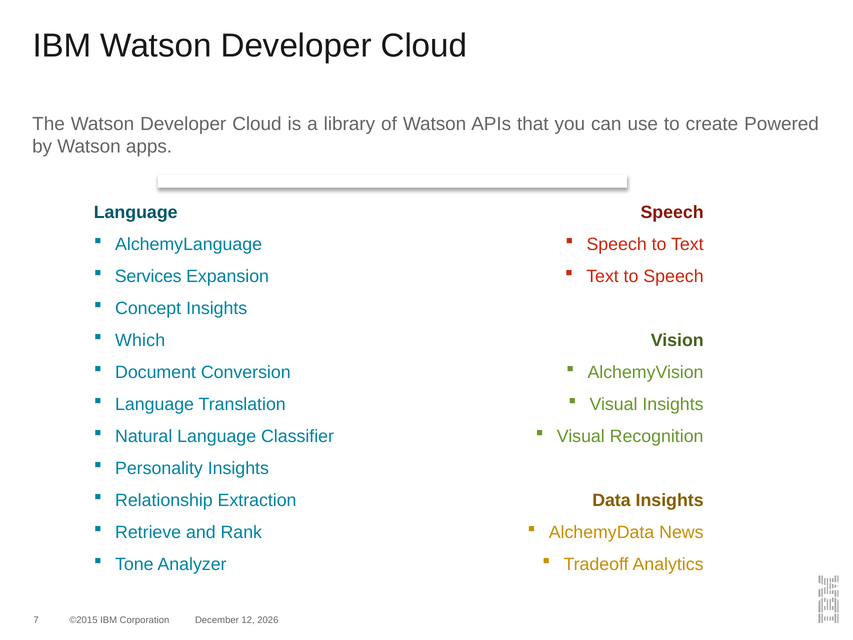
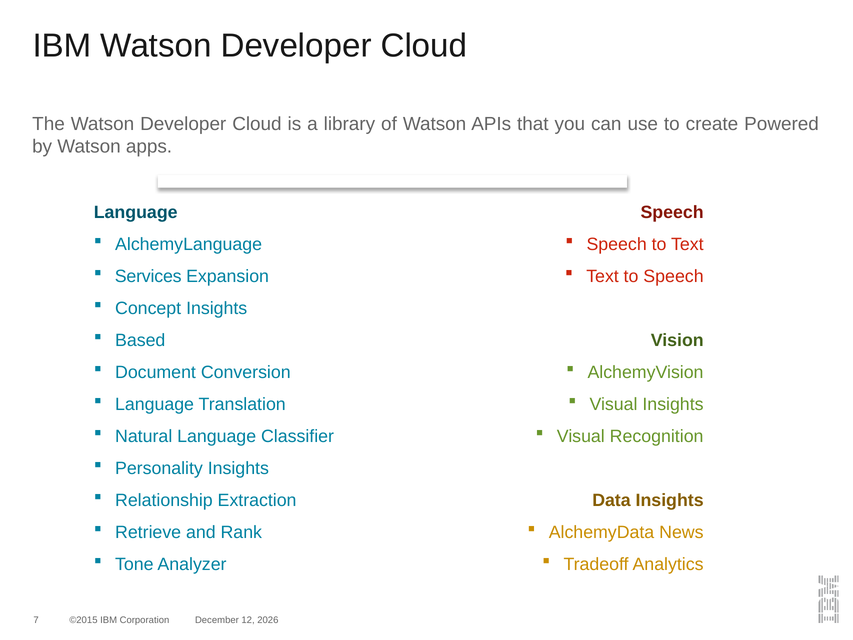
Which: Which -> Based (140, 340)
